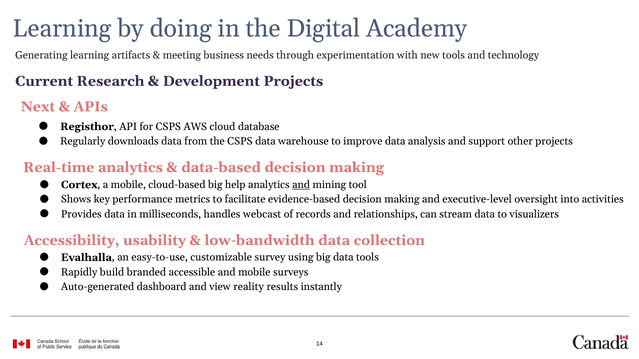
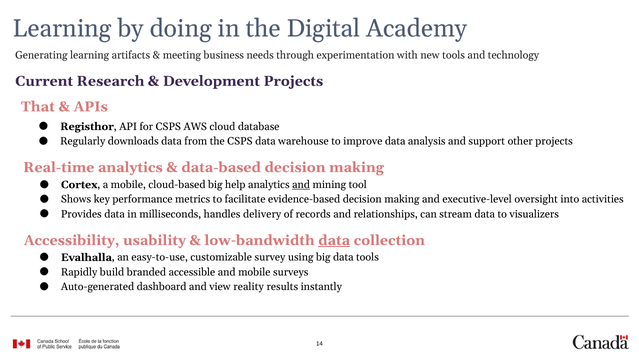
Next: Next -> That (38, 107)
webcast: webcast -> delivery (262, 214)
data underline: none -> present (334, 241)
